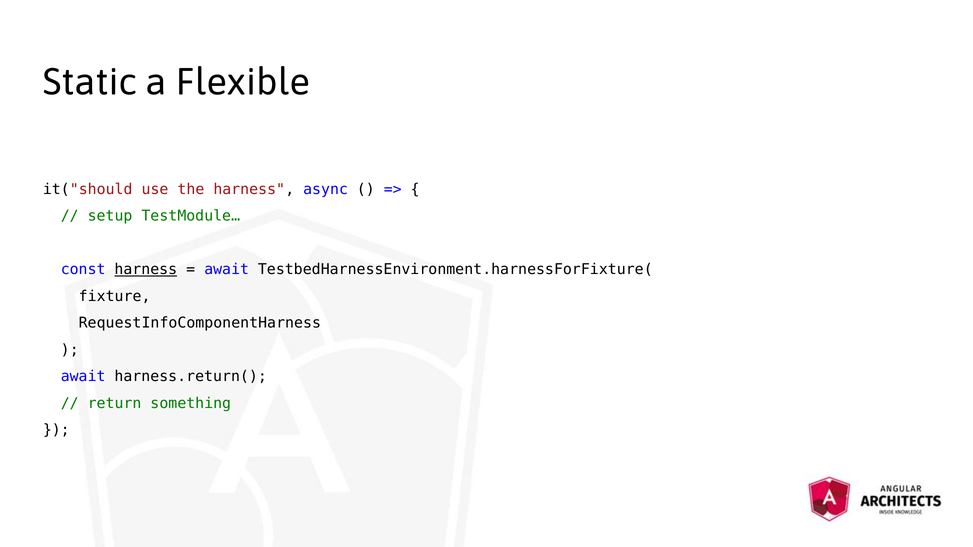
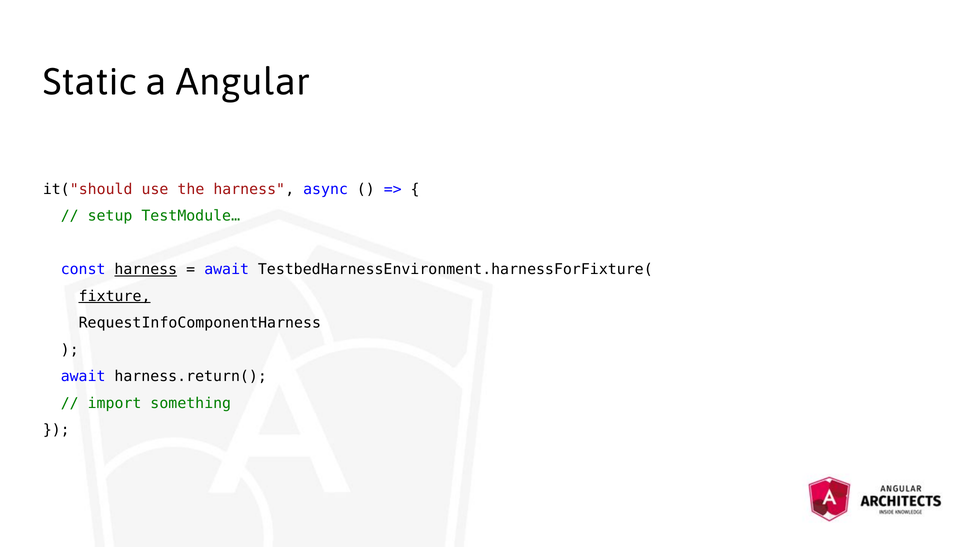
Flexible: Flexible -> Angular (243, 82)
fixture underline: none -> present (115, 296)
return: return -> import (115, 404)
